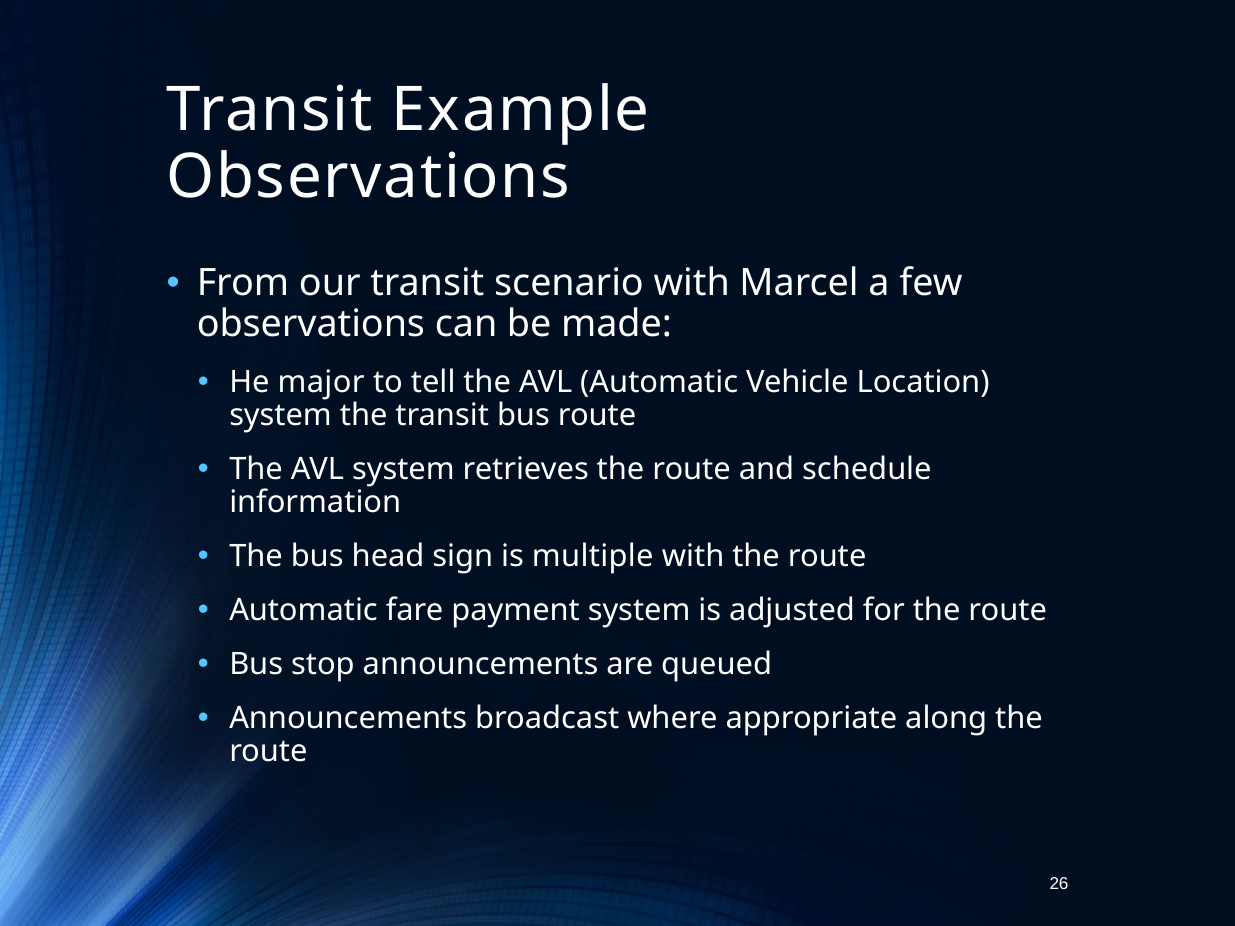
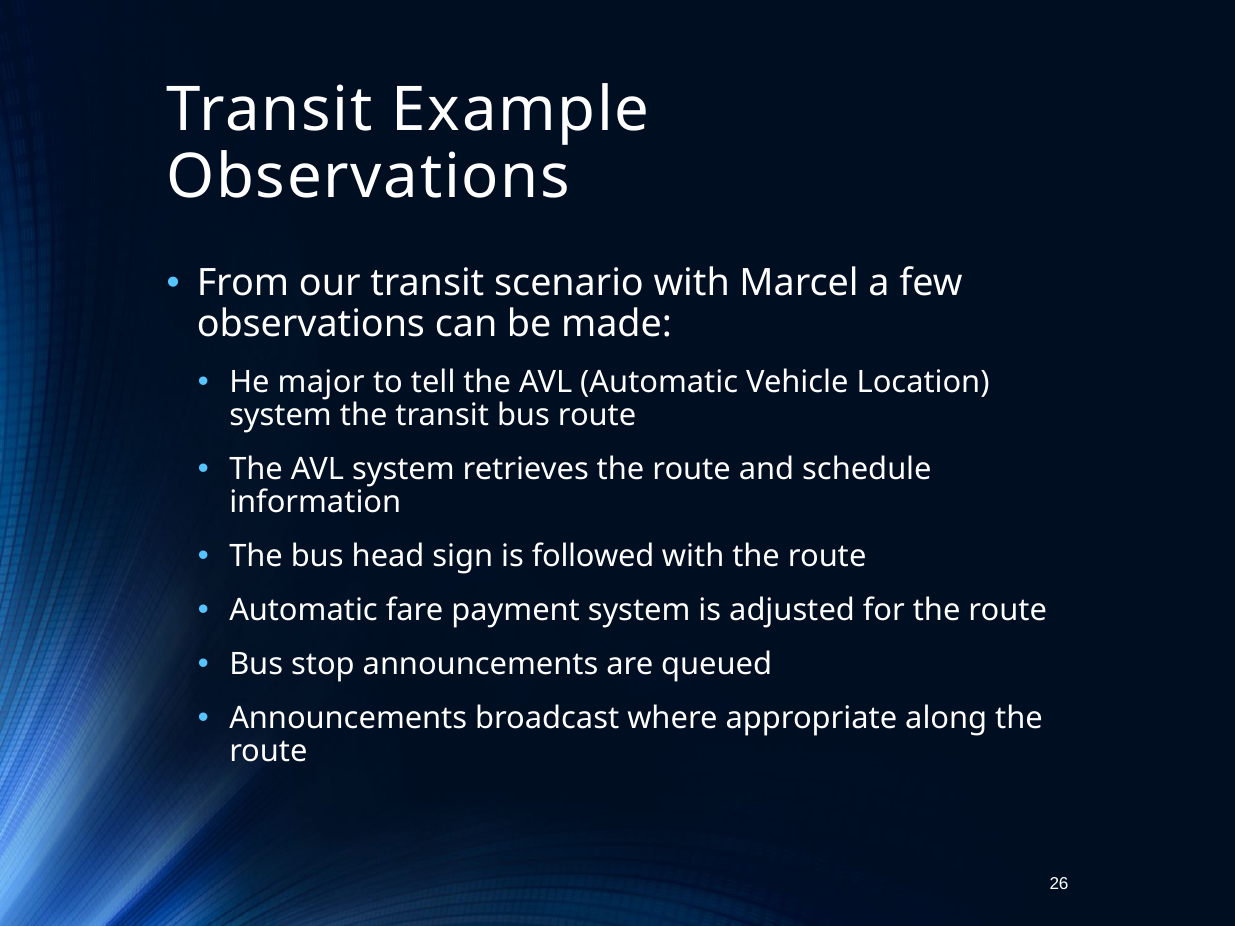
multiple: multiple -> followed (593, 557)
